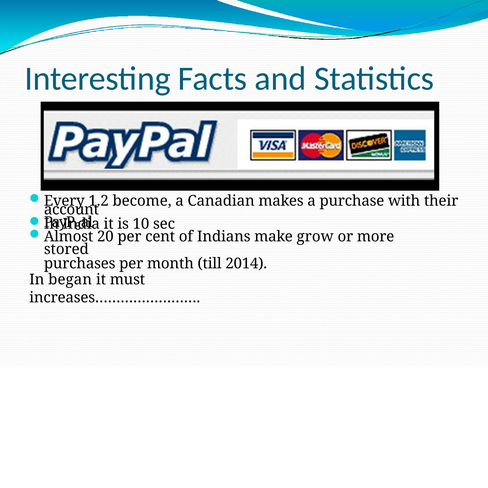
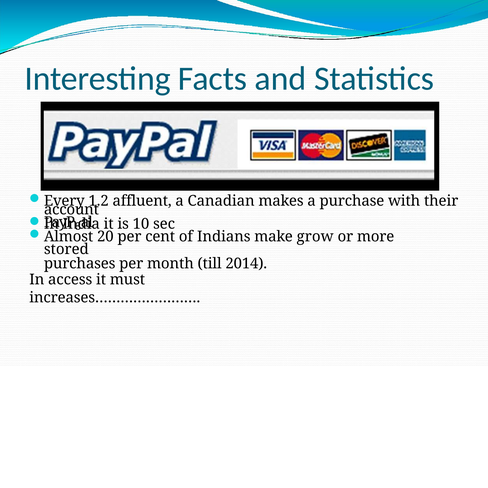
become: become -> affluent (142, 201)
began: began -> access (70, 280)
